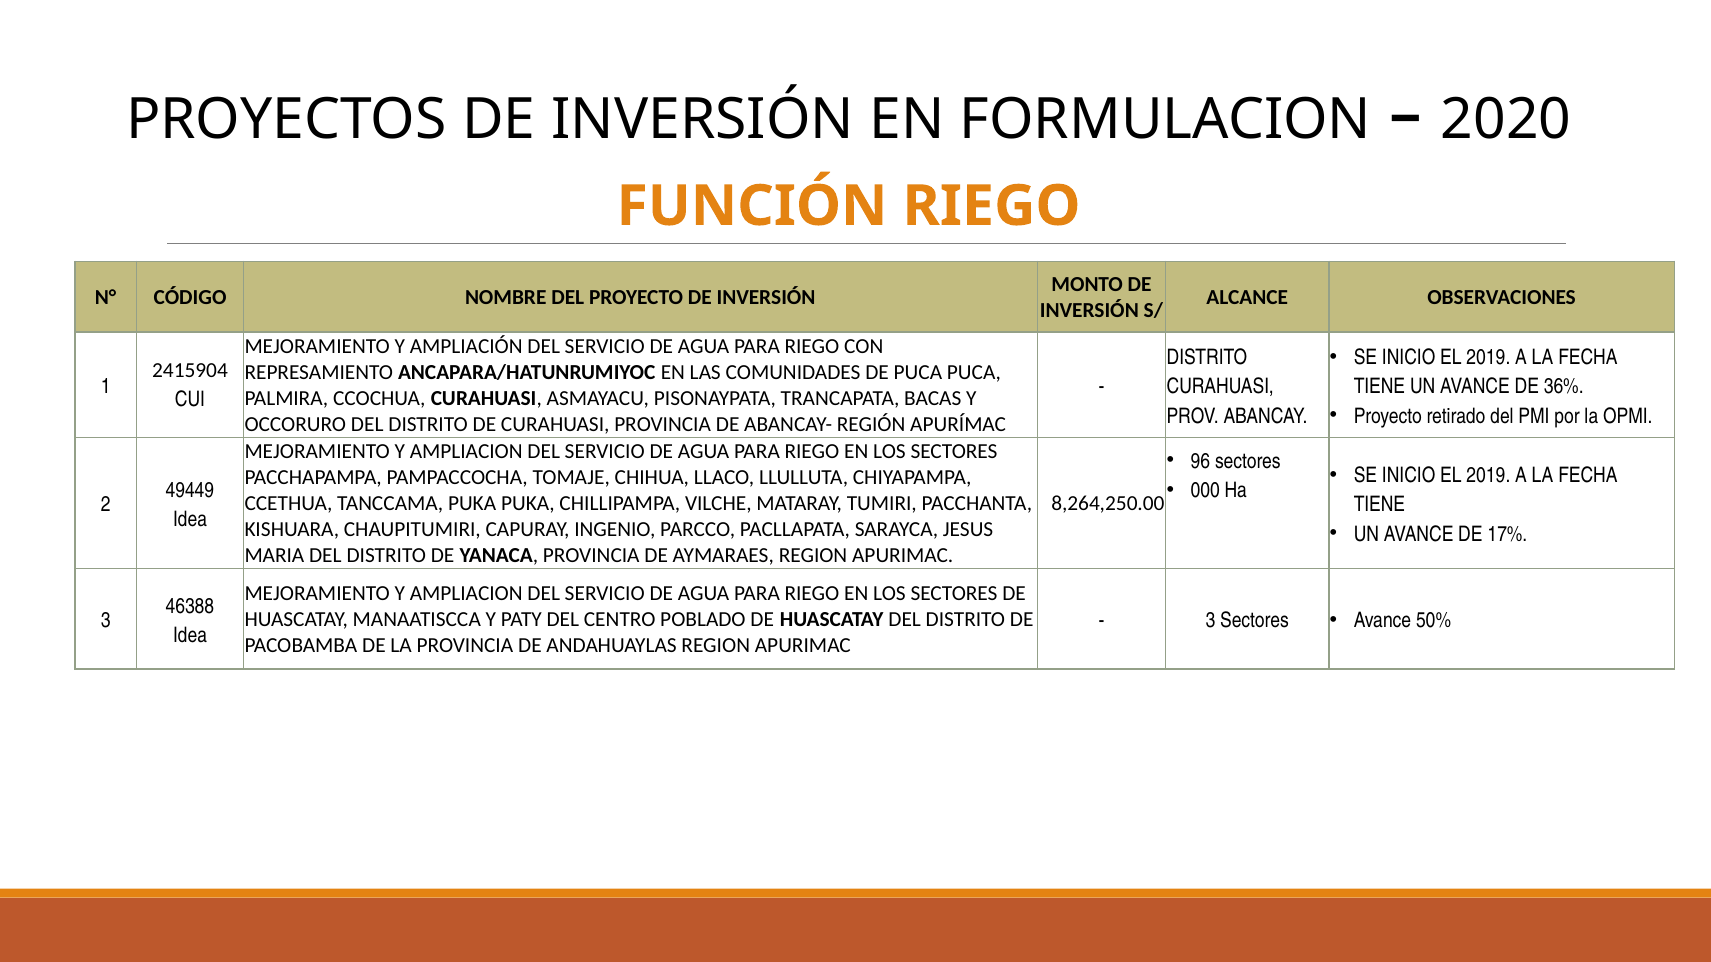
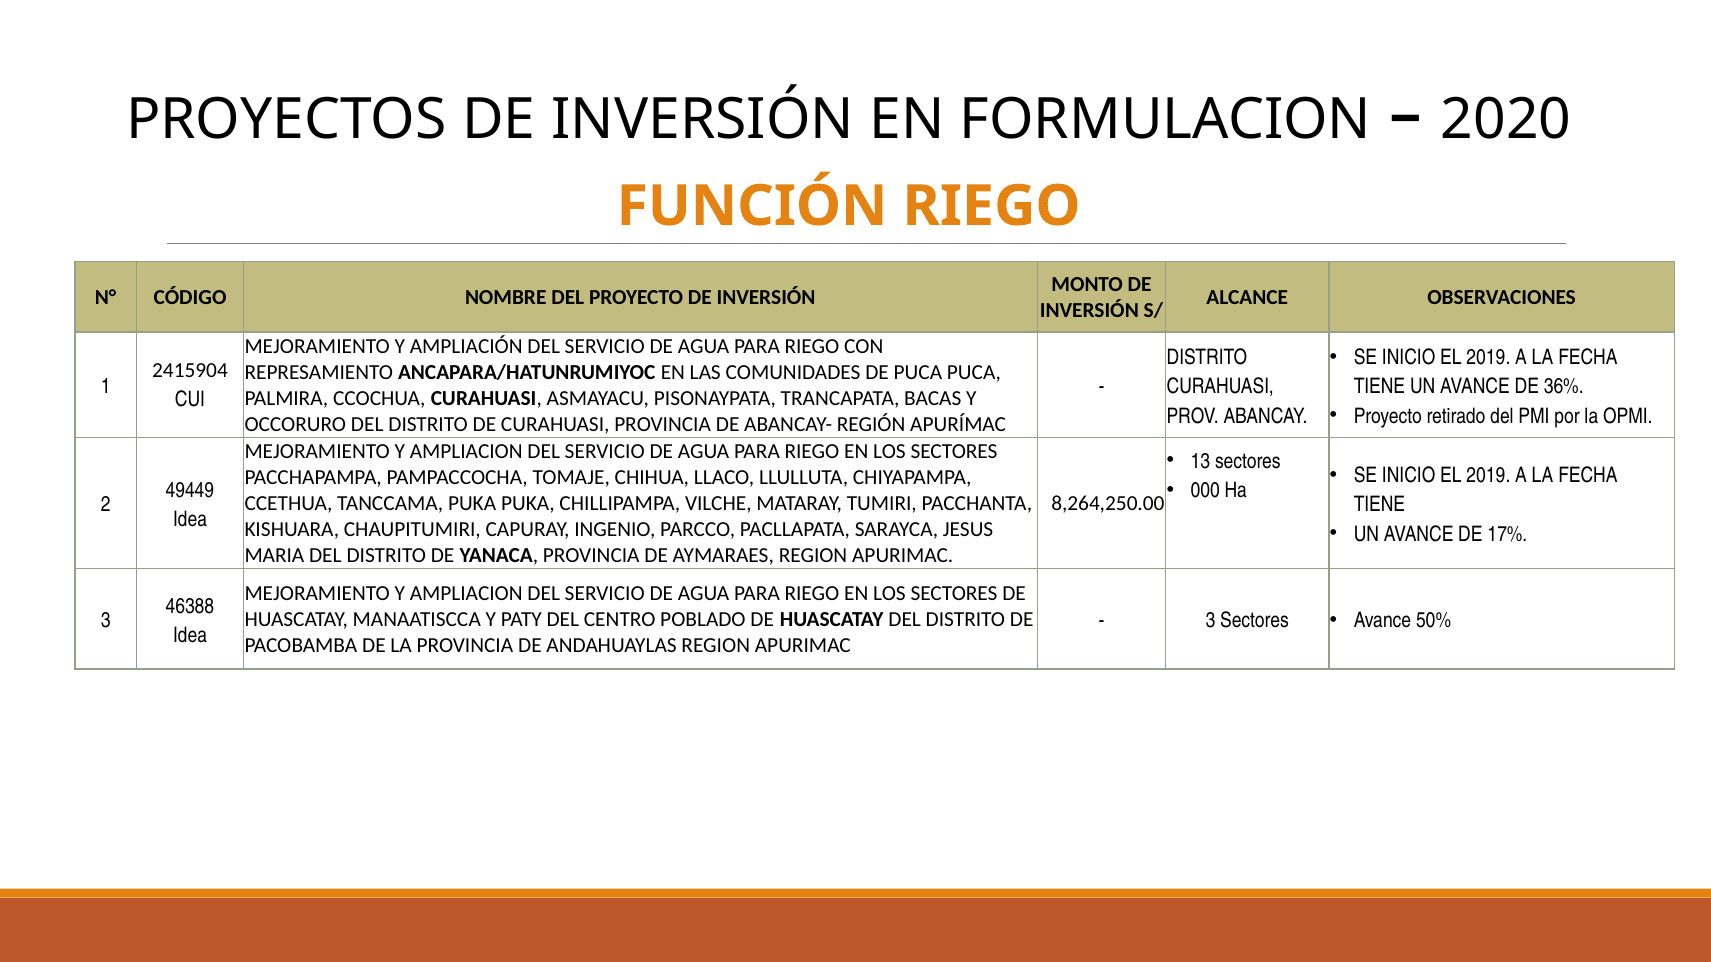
96: 96 -> 13 (1200, 461)
